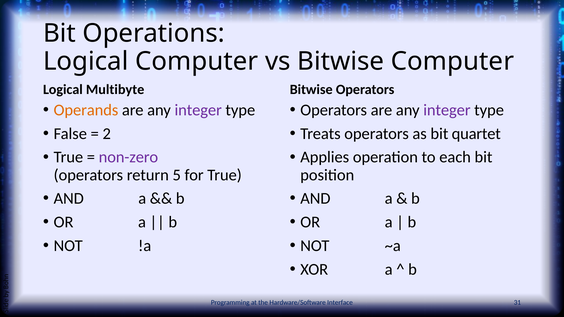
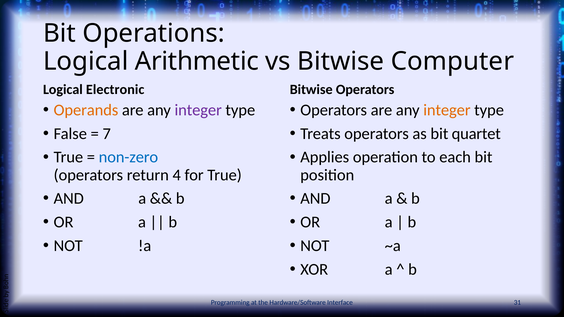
Logical Computer: Computer -> Arithmetic (197, 61)
Multibyte: Multibyte -> Electronic (115, 89)
integer colour: purple -> orange (447, 110)
2: 2 -> 7 (107, 134)
non-zero colour: purple -> blue (128, 157)
5: 5 -> 4 (177, 175)
